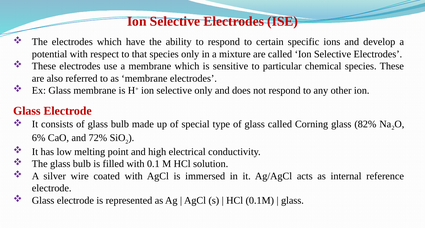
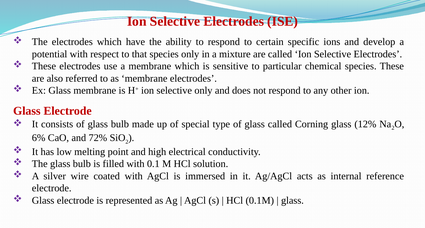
82%: 82% -> 12% (365, 124)
